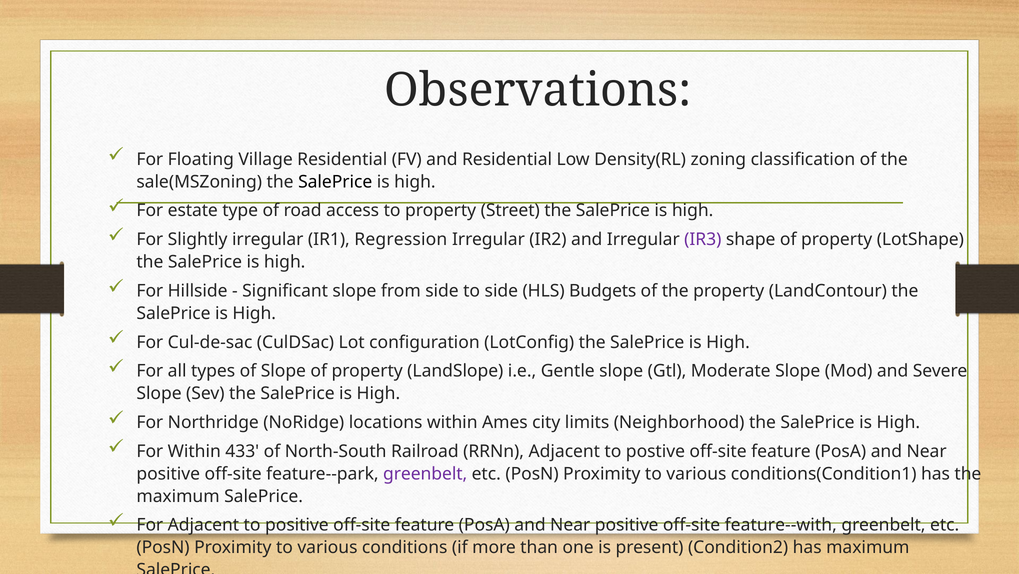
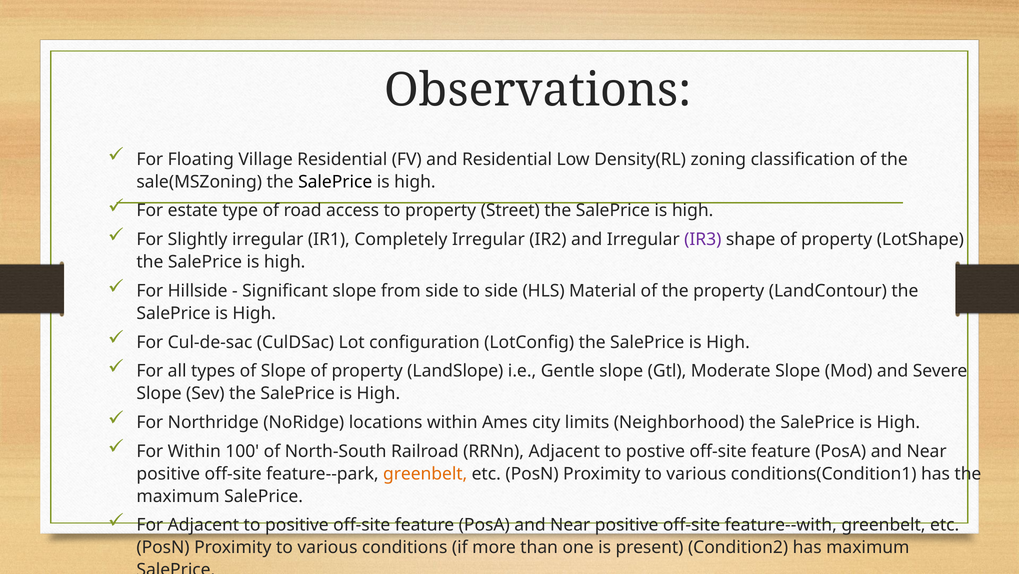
Regression: Regression -> Completely (401, 239)
Budgets: Budgets -> Material (603, 291)
433: 433 -> 100 (242, 451)
greenbelt colour: purple -> orange (425, 473)
